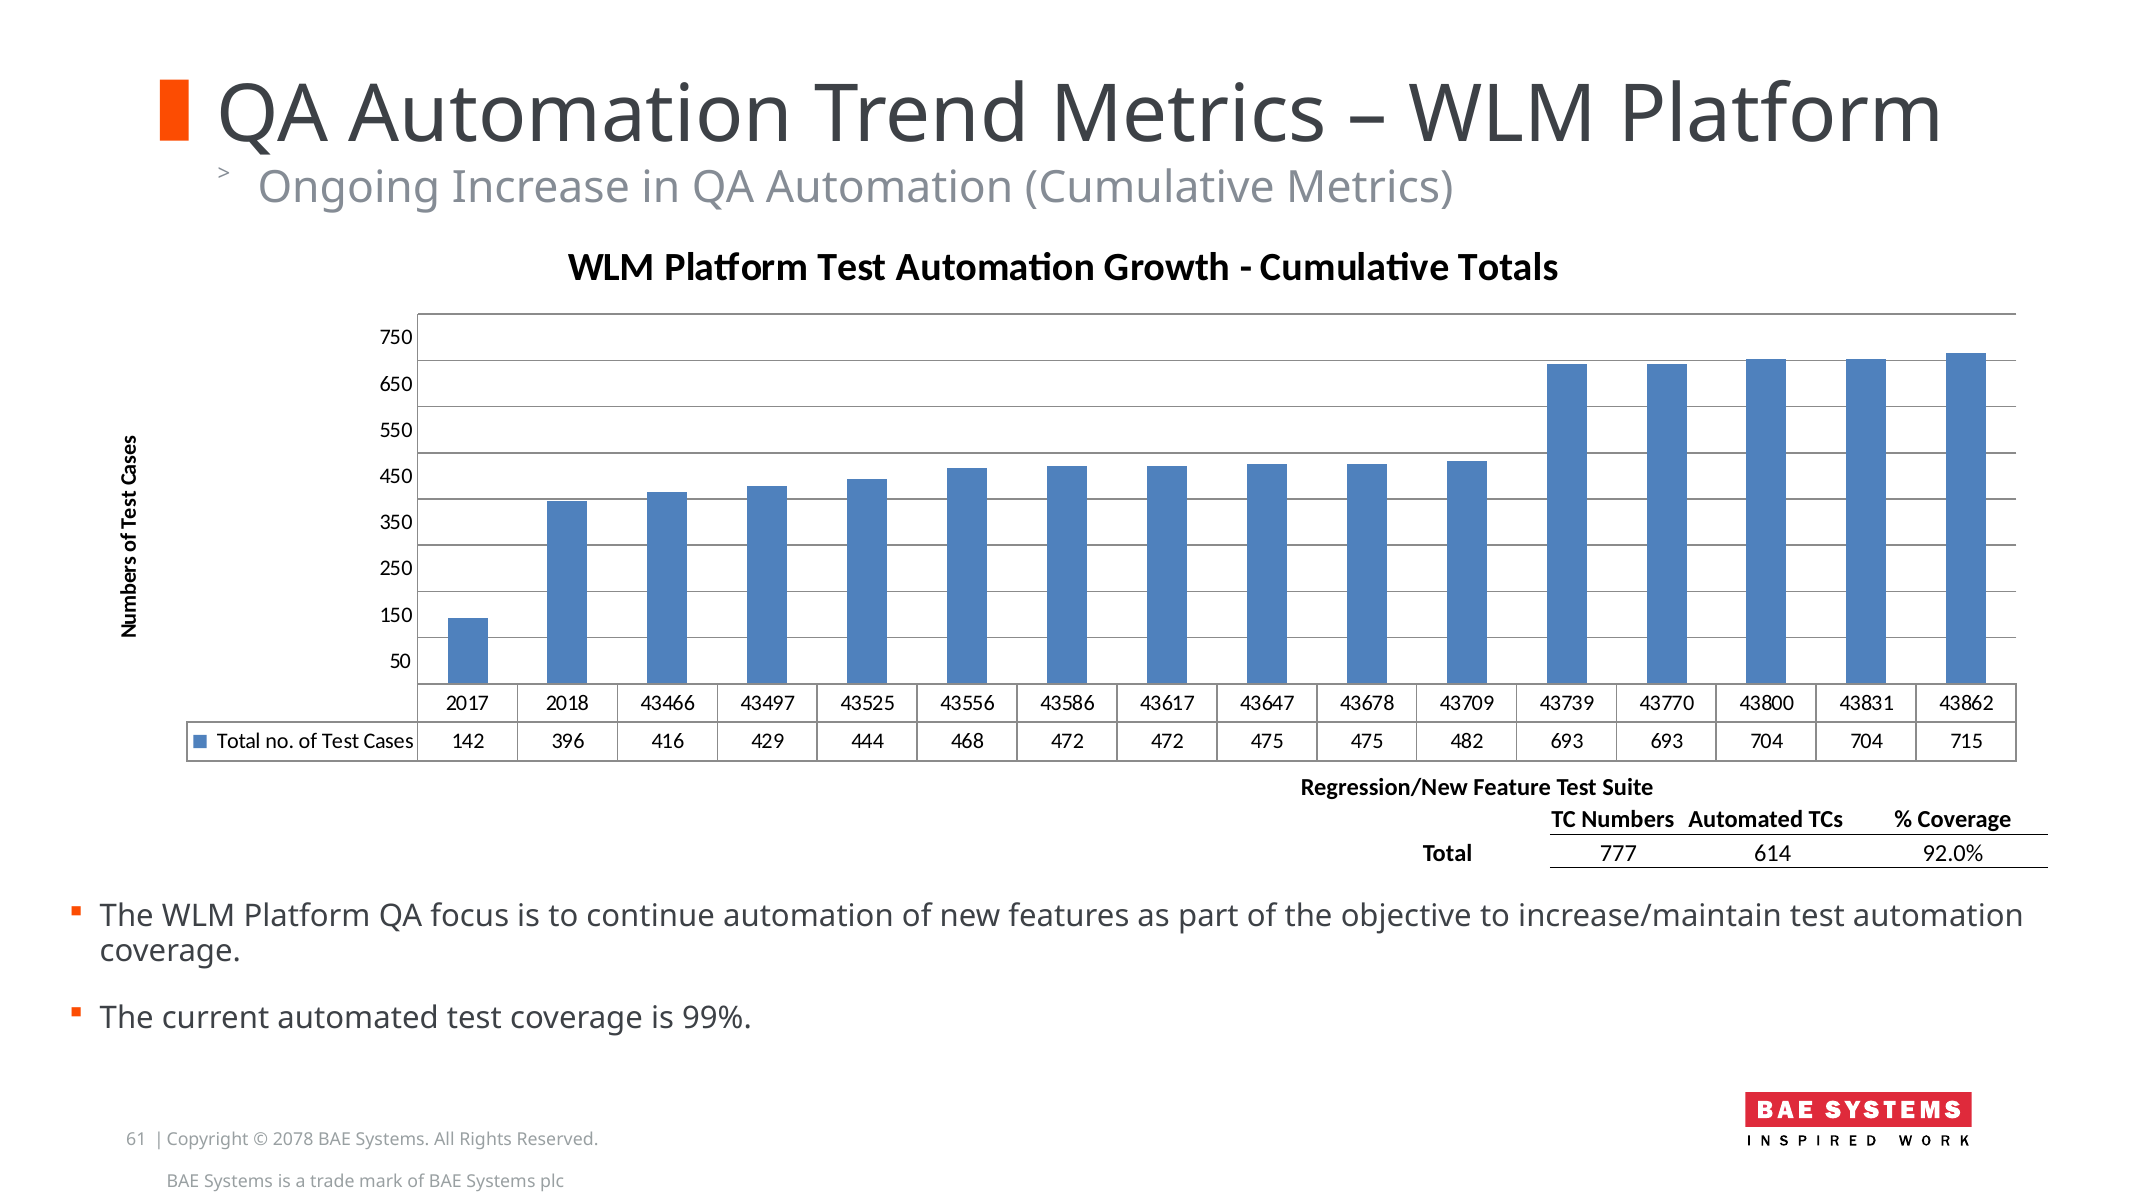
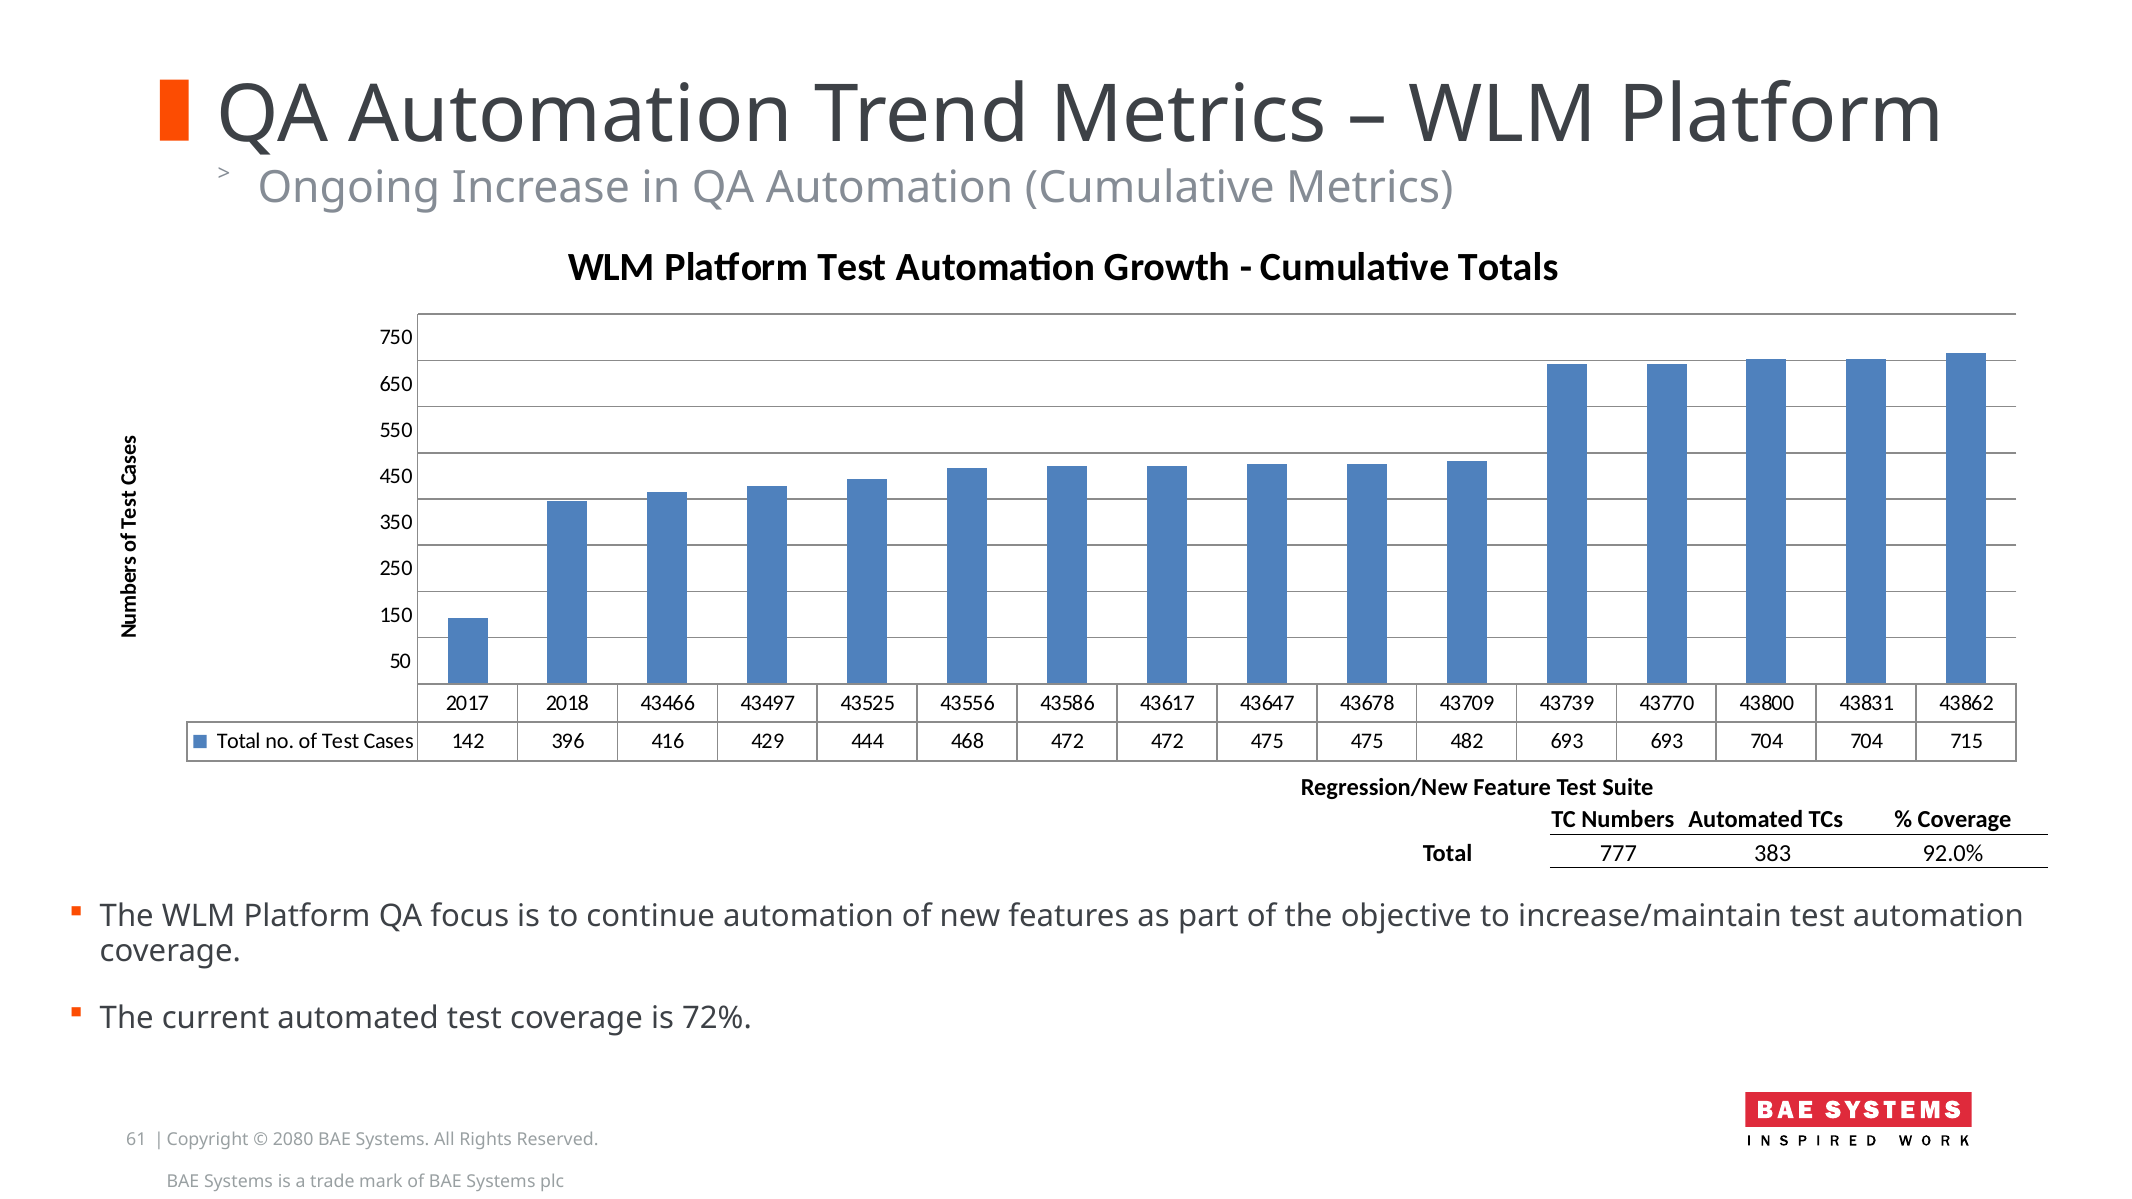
614: 614 -> 383 (1773, 853)
99%: 99% -> 72% (717, 1018)
2078: 2078 -> 2080 (293, 1140)
